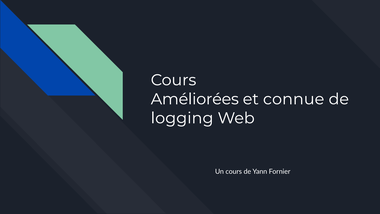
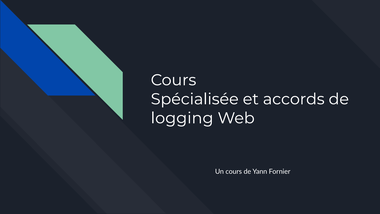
Améliorées: Améliorées -> Spécialisée (195, 99)
connue: connue -> accords (294, 99)
